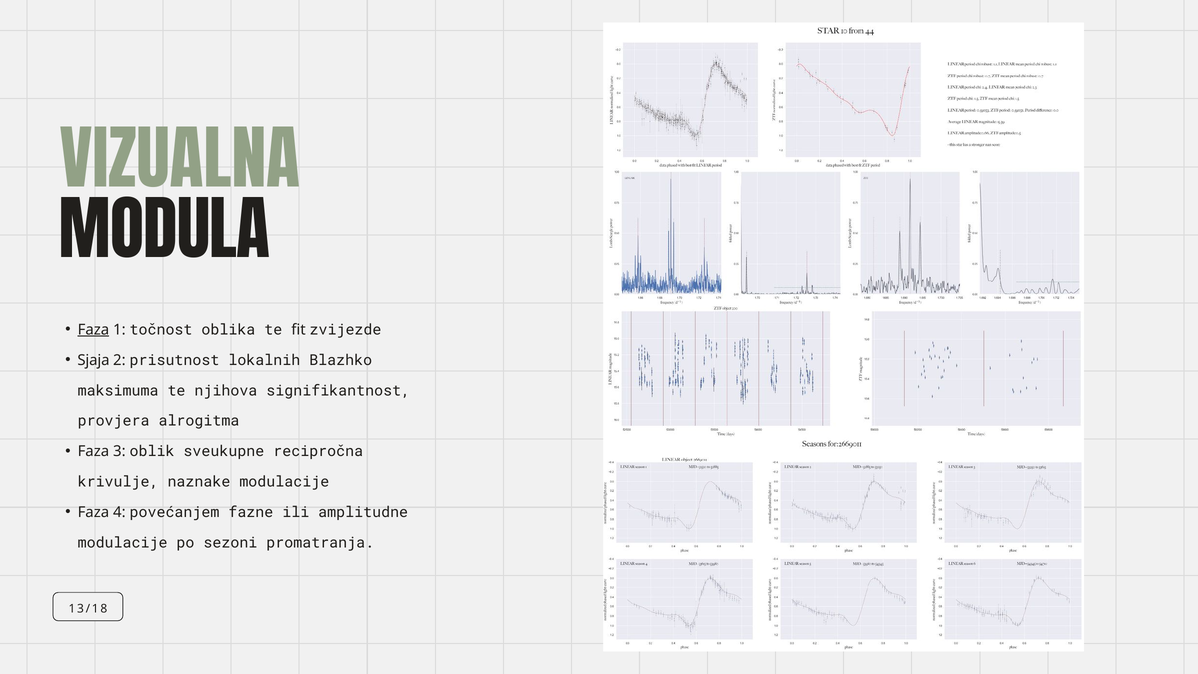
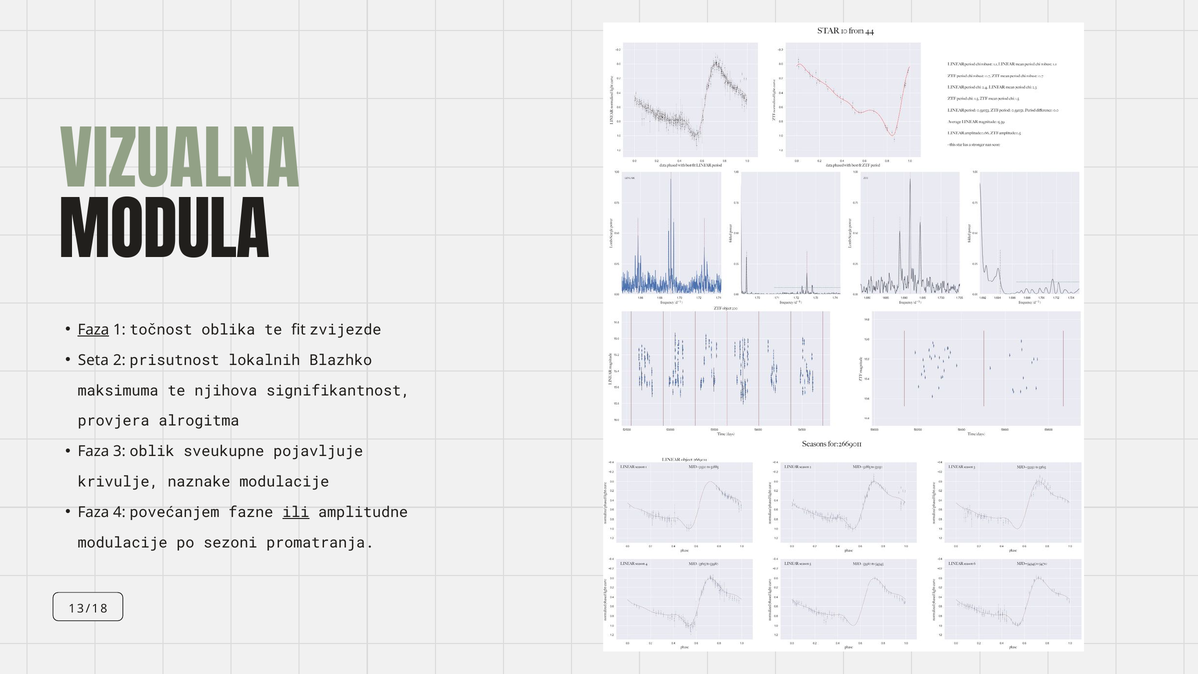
Sjaja: Sjaja -> Seta (93, 360)
recipročna: recipročna -> pojavljuje (318, 451)
ili underline: none -> present (296, 512)
